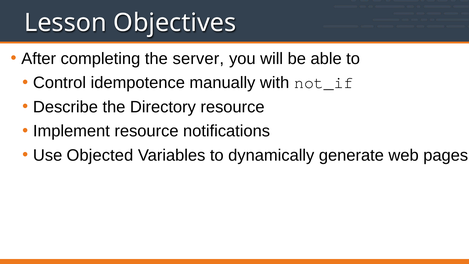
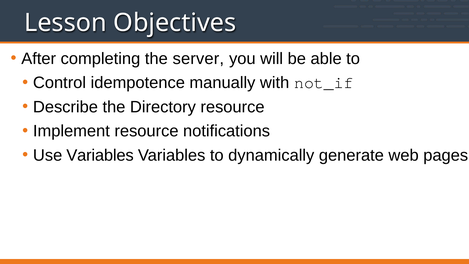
Use Objected: Objected -> Variables (100, 155)
